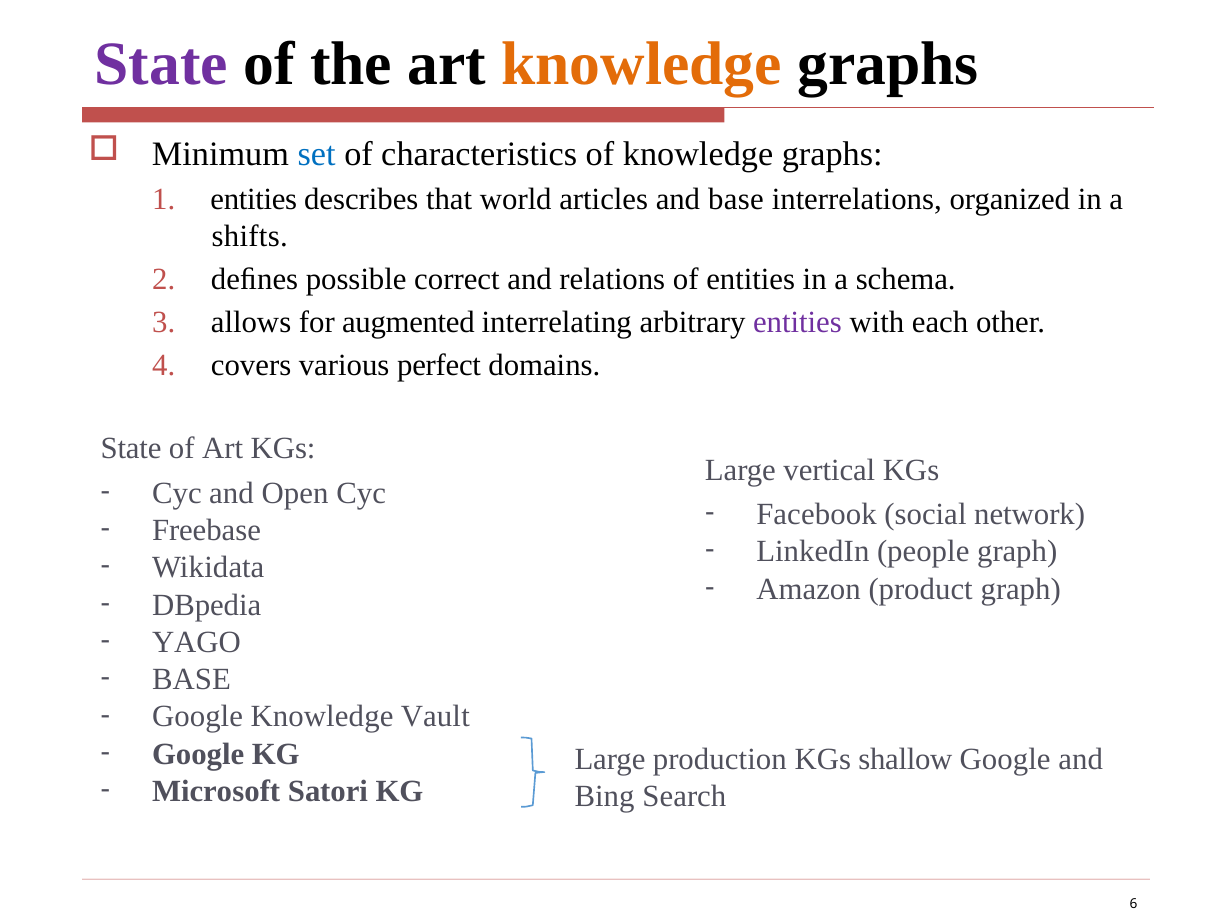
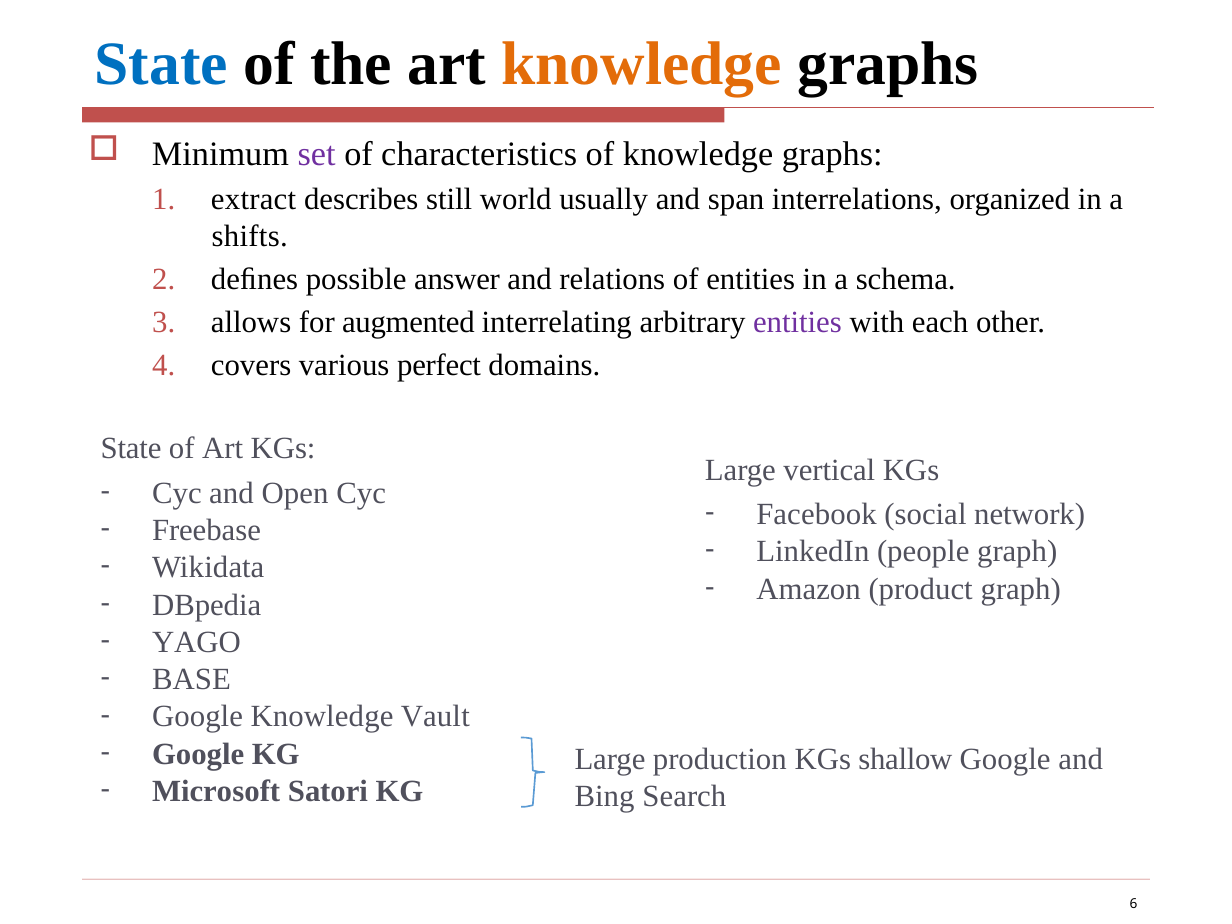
State colour: purple -> blue (161, 64)
set colour: blue -> purple (317, 155)
entities: entities -> extract (254, 199)
that: that -> still (449, 199)
articles: articles -> usually (604, 199)
and base: base -> span (736, 199)
correct: correct -> answer (457, 280)
